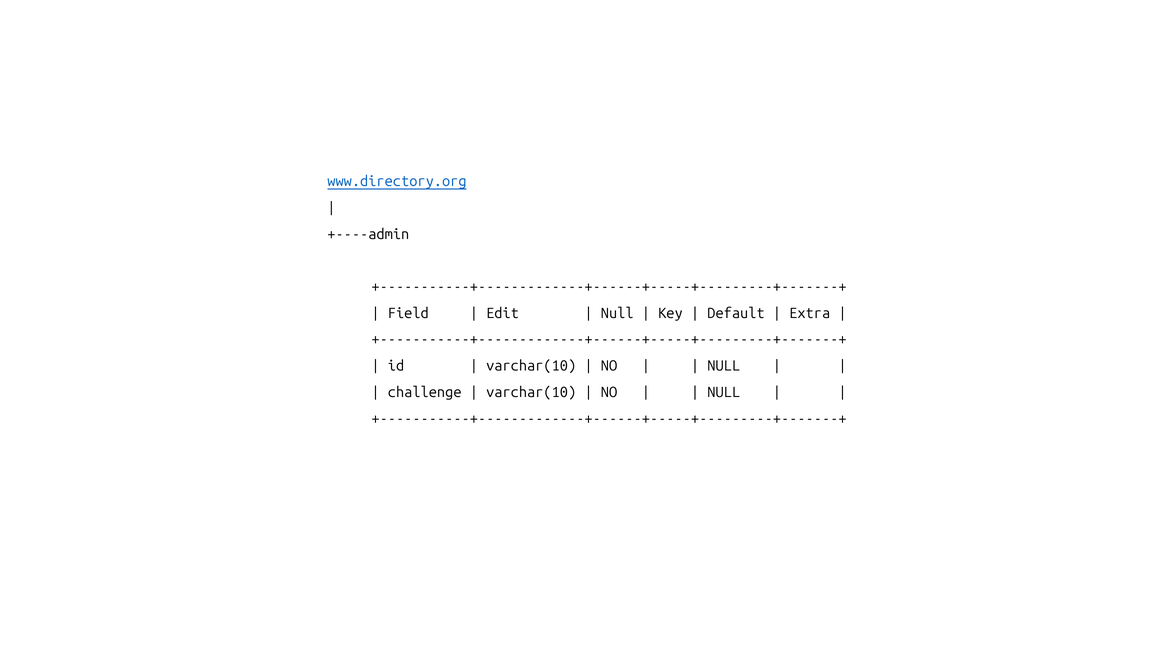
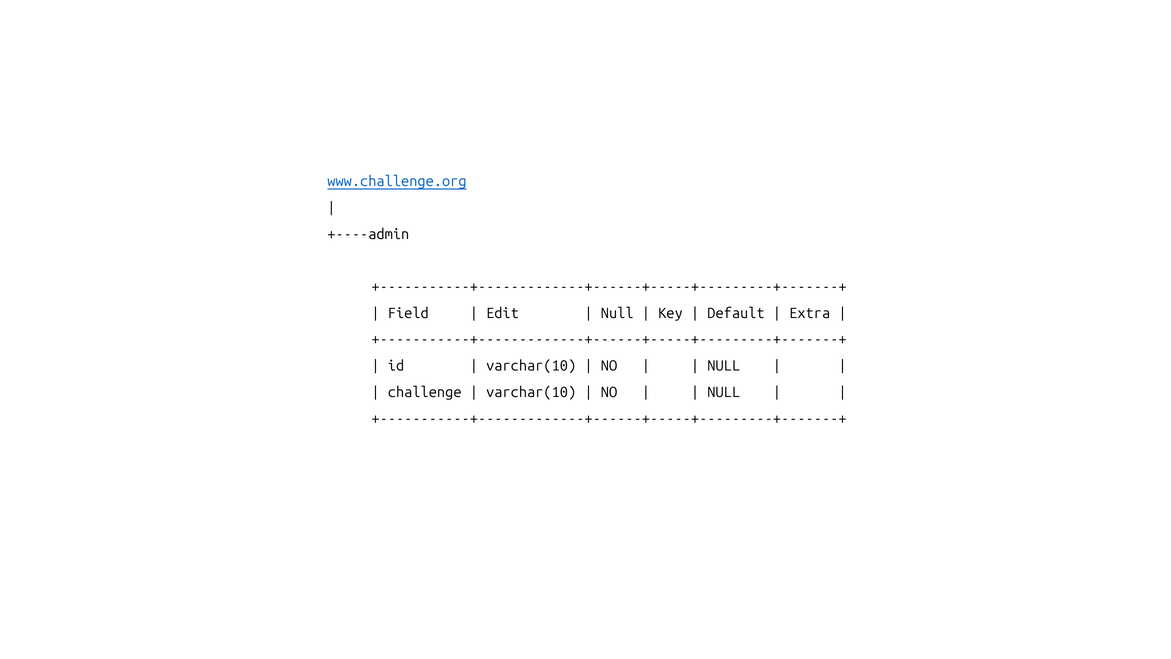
www.directory.org: www.directory.org -> www.challenge.org (397, 181)
